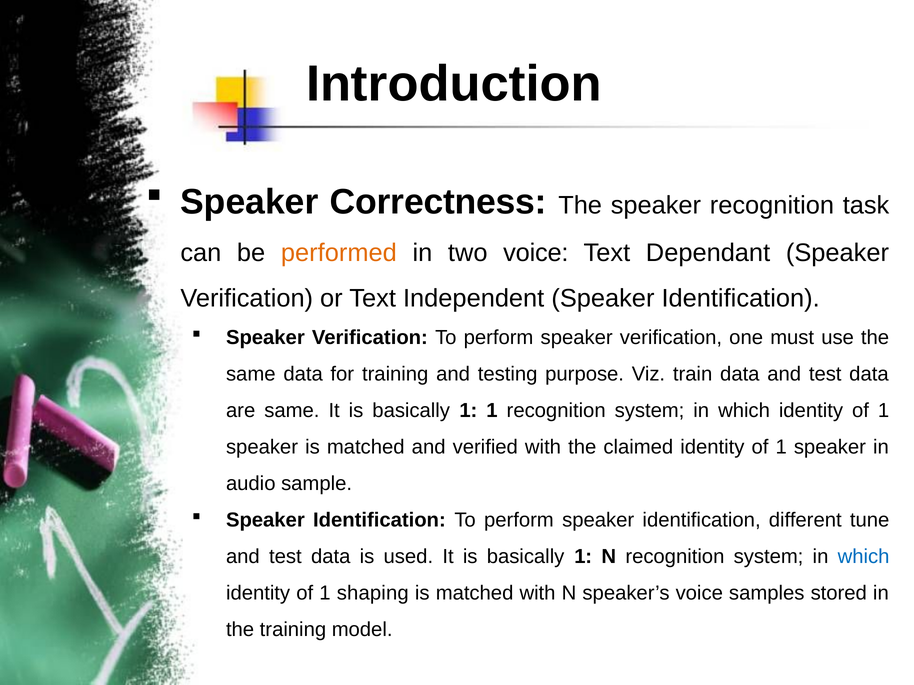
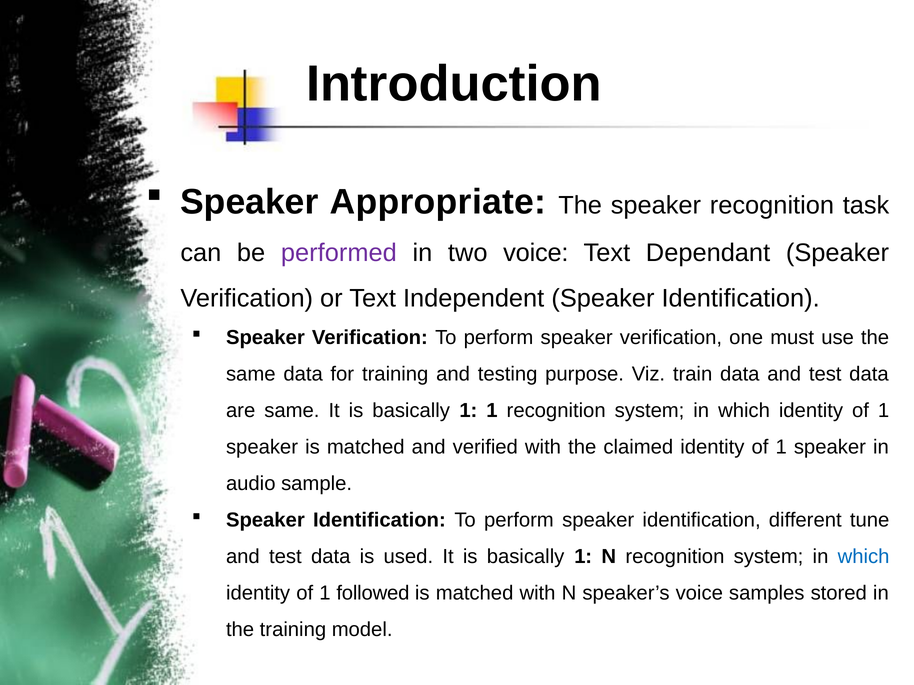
Correctness: Correctness -> Appropriate (438, 202)
performed colour: orange -> purple (339, 253)
shaping: shaping -> followed (373, 594)
